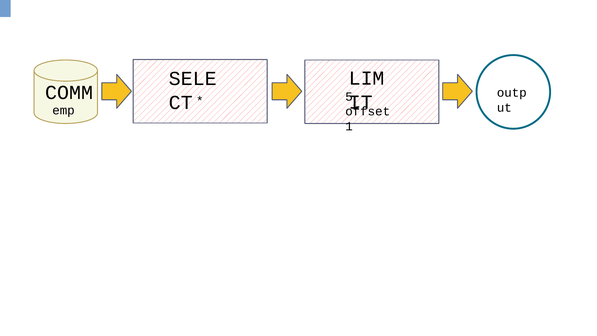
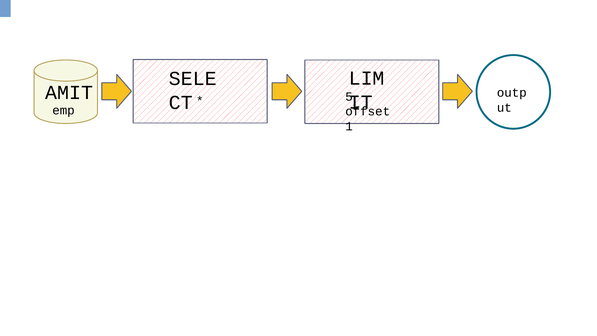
COMM: COMM -> AMIT (69, 92)
